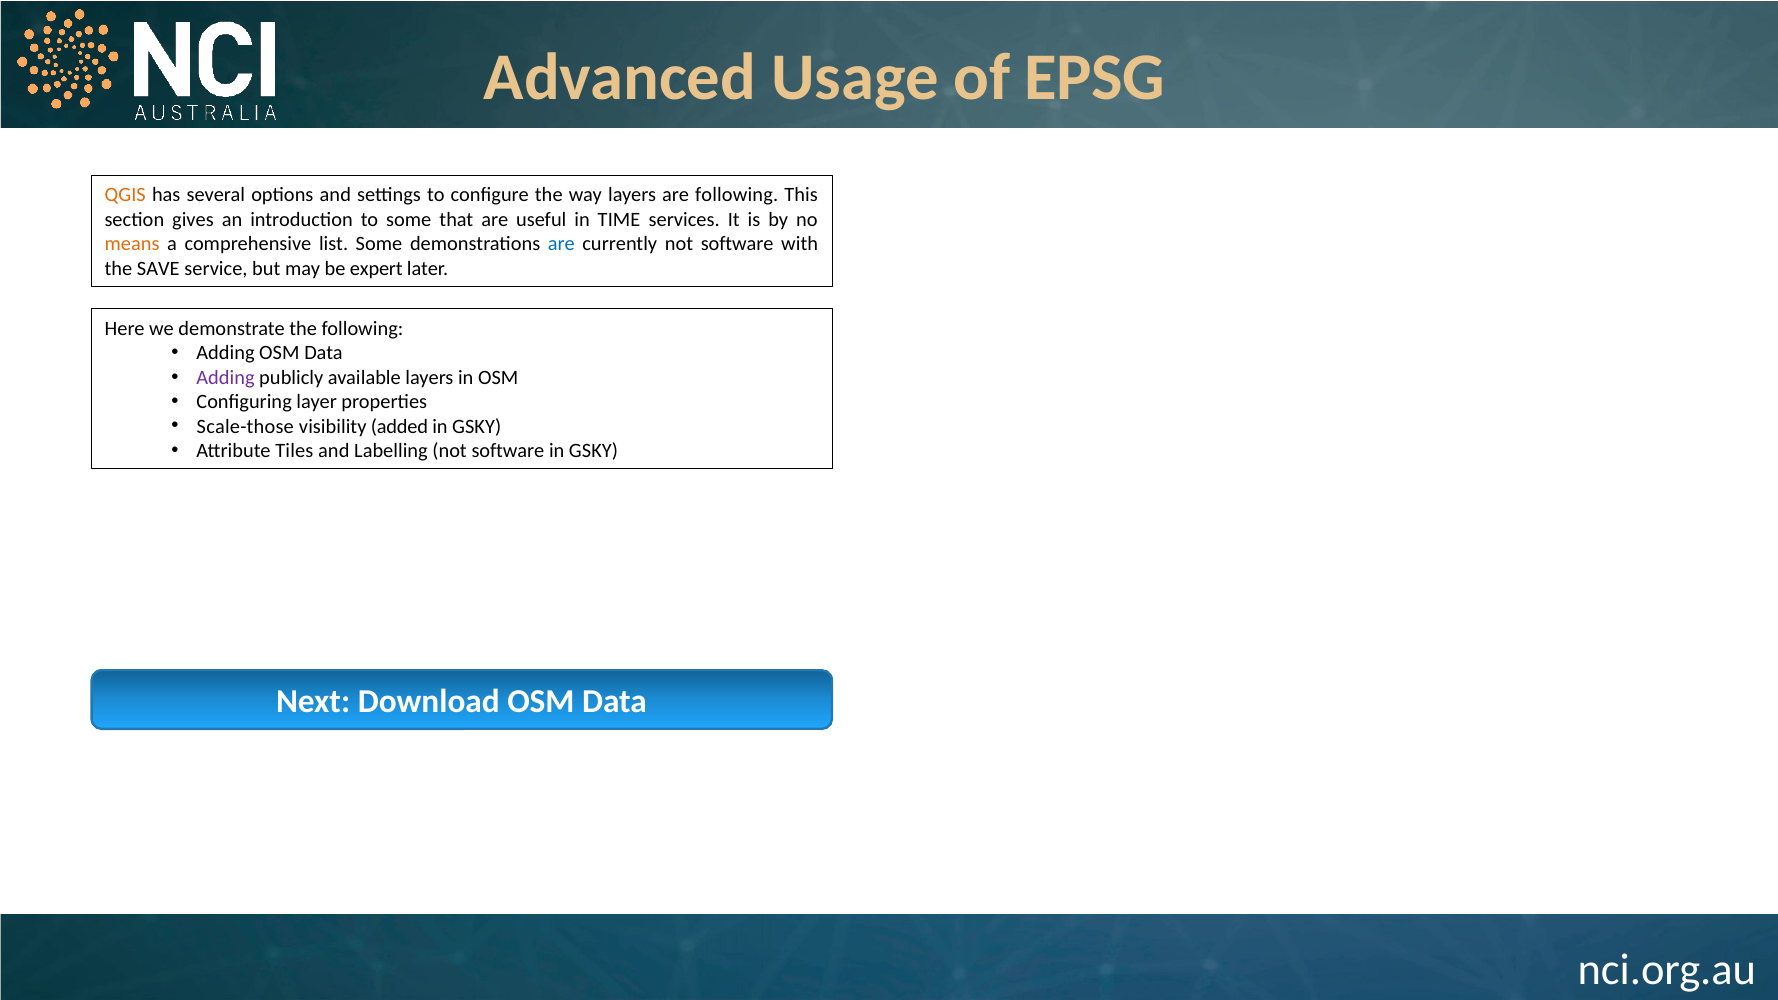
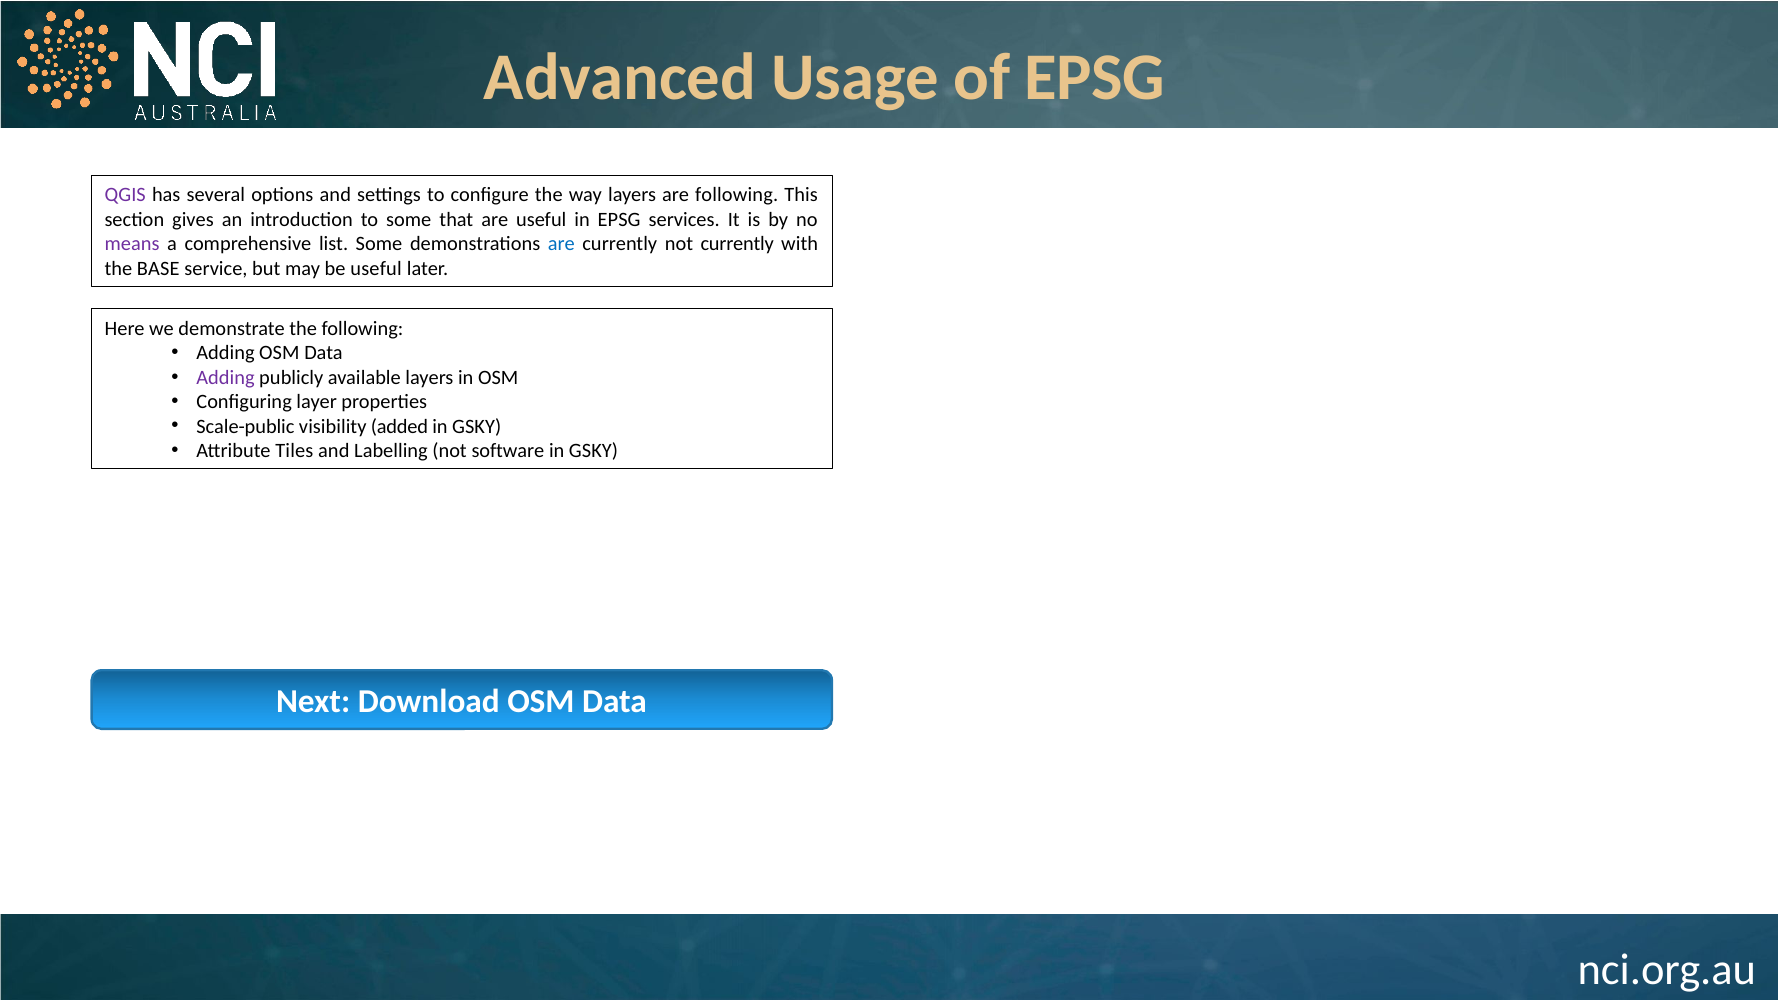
QGIS colour: orange -> purple (125, 195)
in TIME: TIME -> EPSG (619, 220)
means colour: orange -> purple (132, 244)
currently not software: software -> currently (737, 244)
SAVE: SAVE -> BASE (158, 269)
be expert: expert -> useful (376, 269)
Scale-those: Scale-those -> Scale-public (245, 426)
